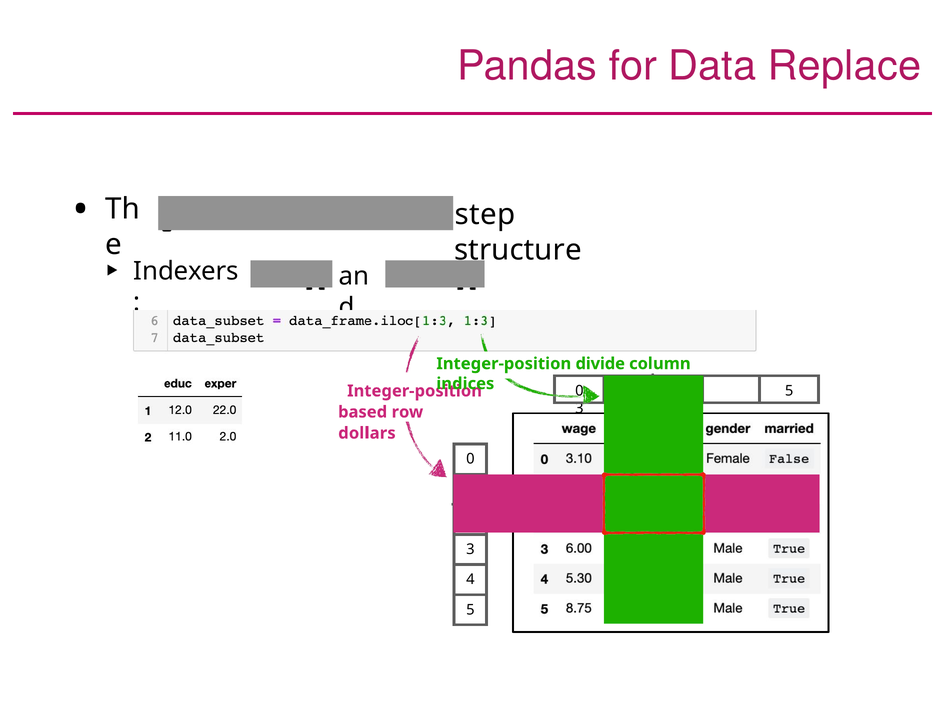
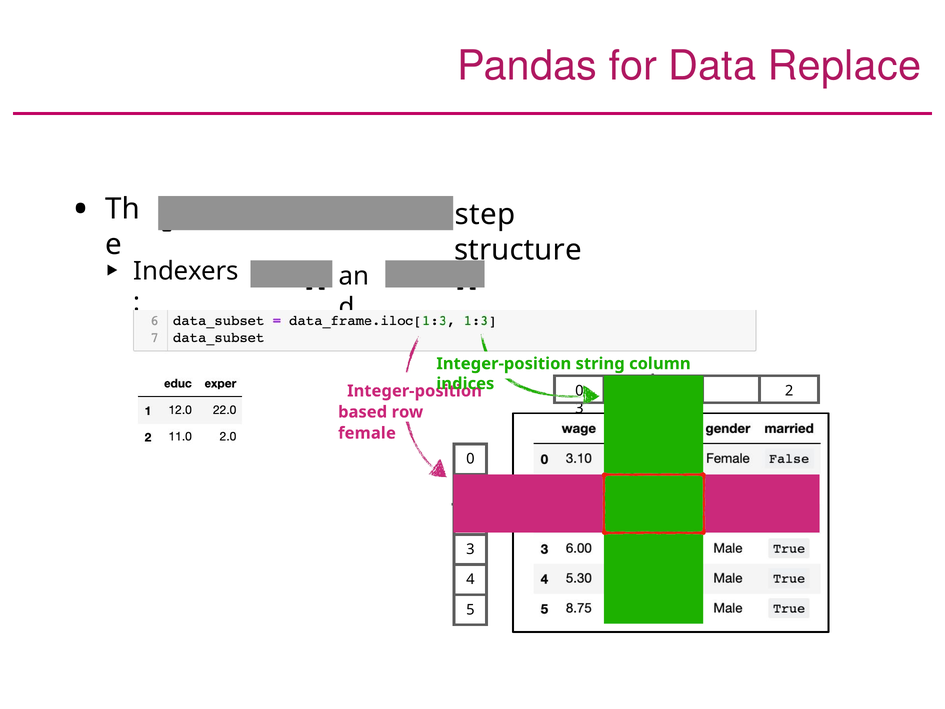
divide: divide -> string (600, 364)
5: 5 -> 2 (789, 391)
dollars: dollars -> female (367, 433)
